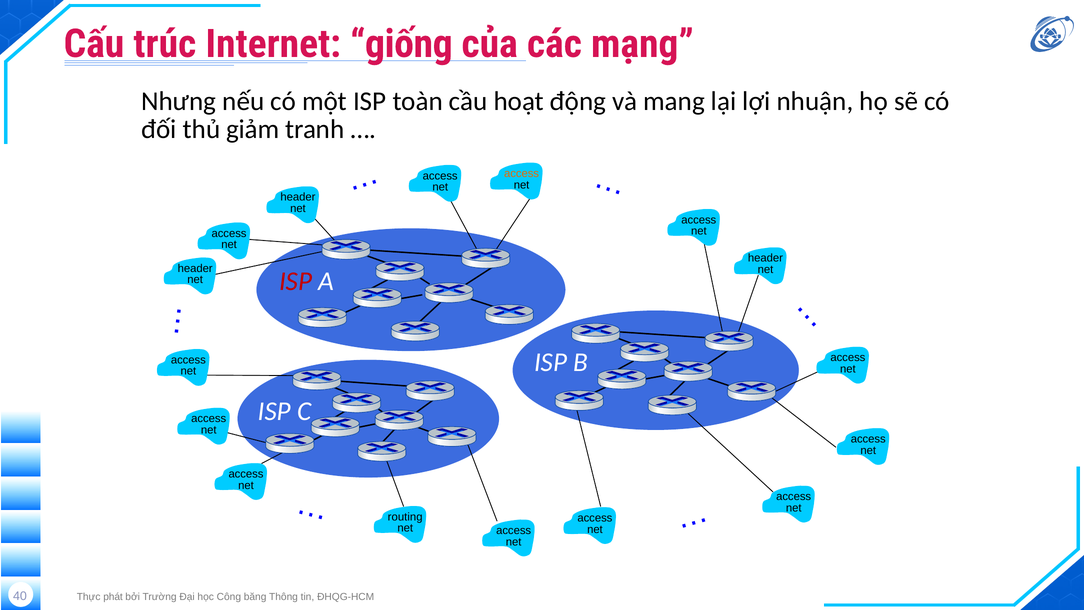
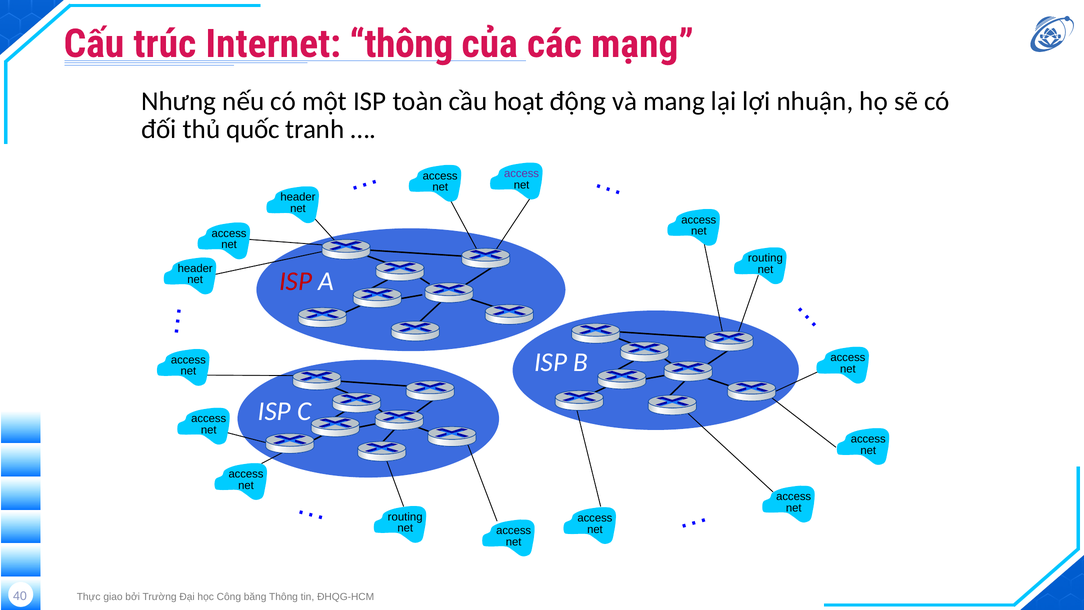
Internet giống: giống -> thông (401, 44)
giảm: giảm -> quốc (253, 129)
access colour: orange -> purple (522, 173)
header: header -> routing (765, 258)
phát: phát -> giao (113, 597)
